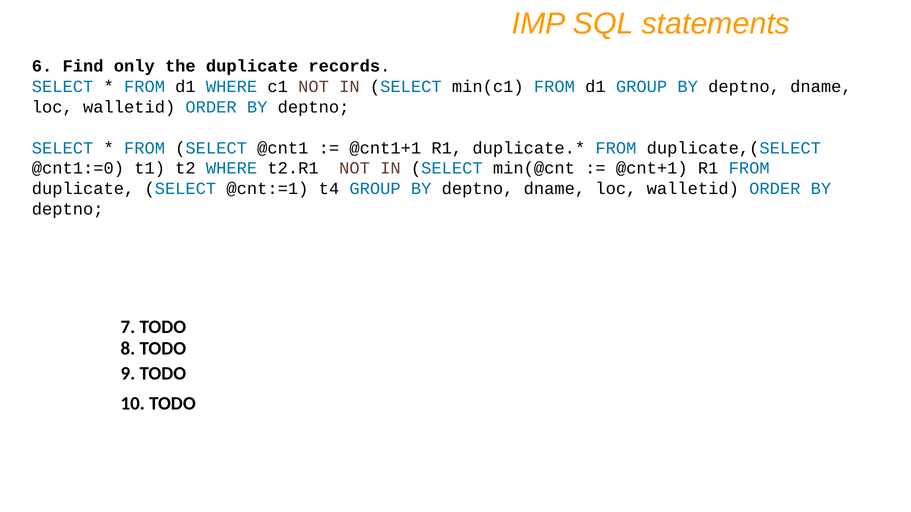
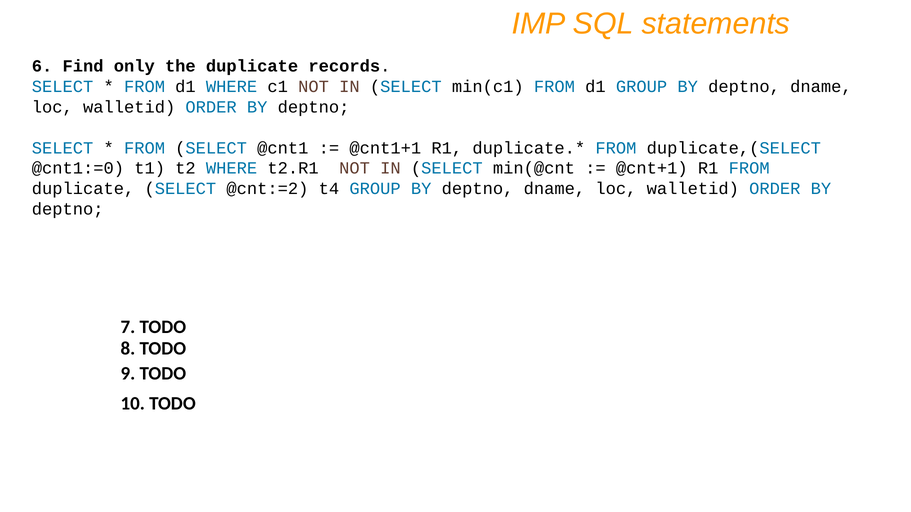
@cnt:=1: @cnt:=1 -> @cnt:=2 (267, 189)
